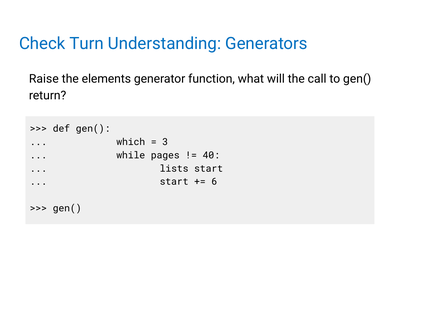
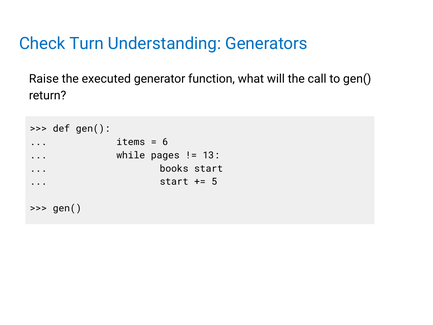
elements: elements -> executed (106, 79)
which: which -> items (131, 142)
3: 3 -> 6 (165, 142)
40: 40 -> 13 (211, 155)
lists: lists -> books (174, 168)
6: 6 -> 5 (214, 182)
